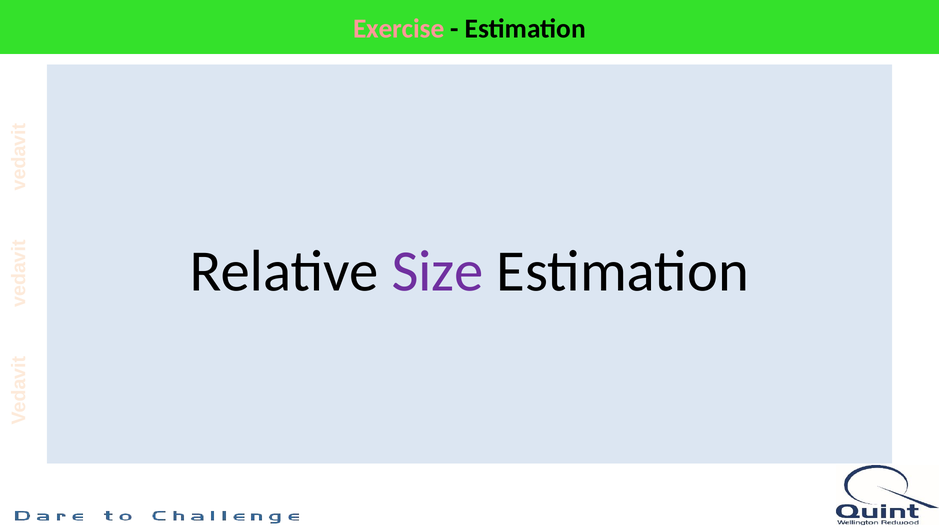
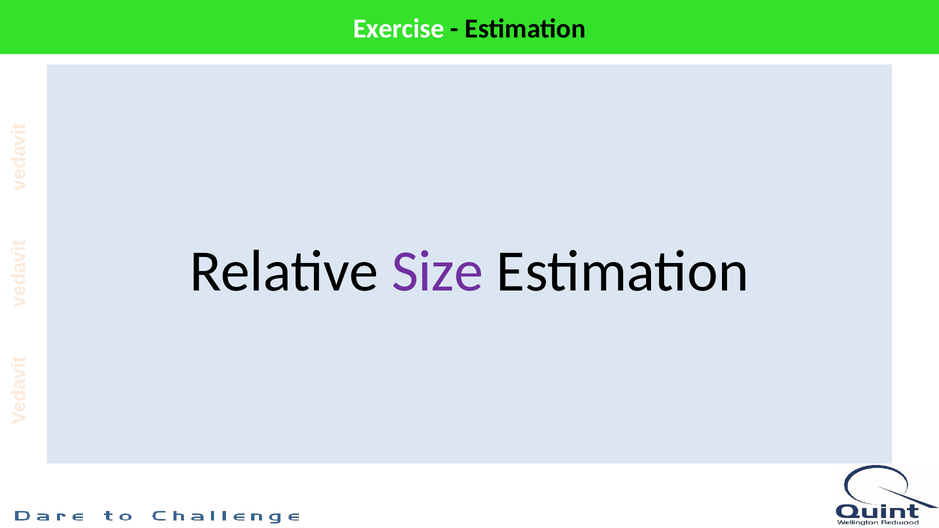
Exercise colour: pink -> white (399, 29)
